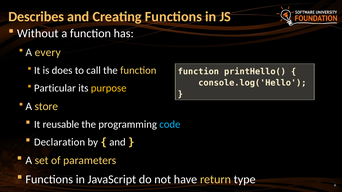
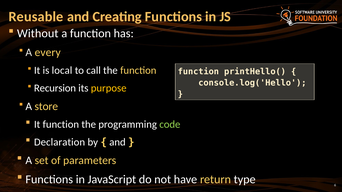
Describes: Describes -> Reusable (36, 17)
does: does -> local (62, 71)
Particular: Particular -> Recursion (55, 88)
It reusable: reusable -> function (61, 125)
code colour: light blue -> light green (170, 125)
